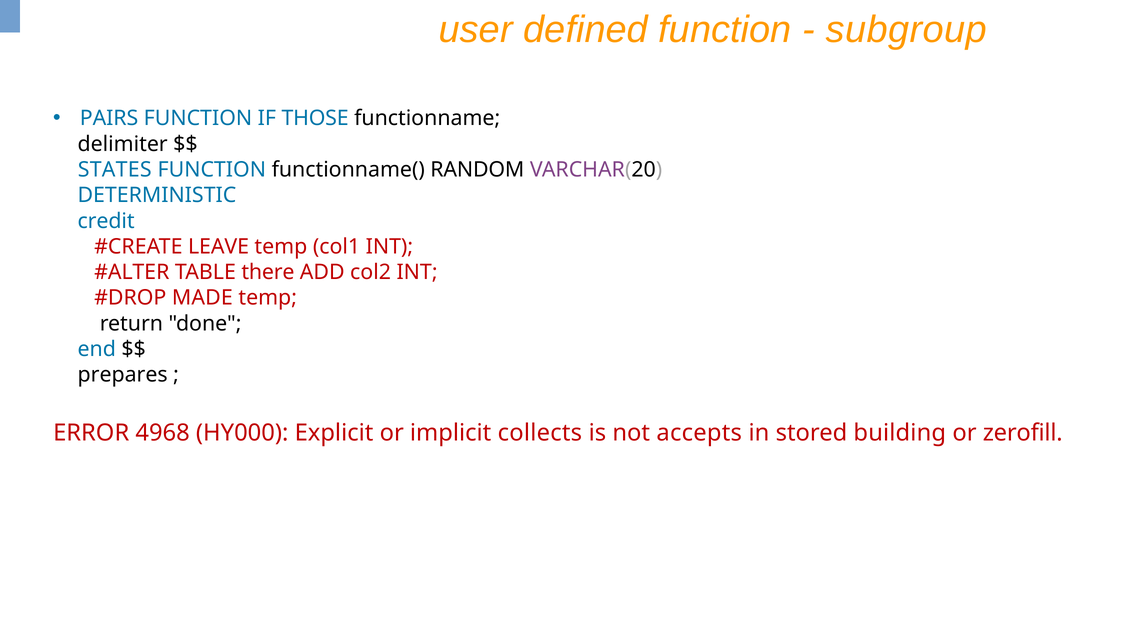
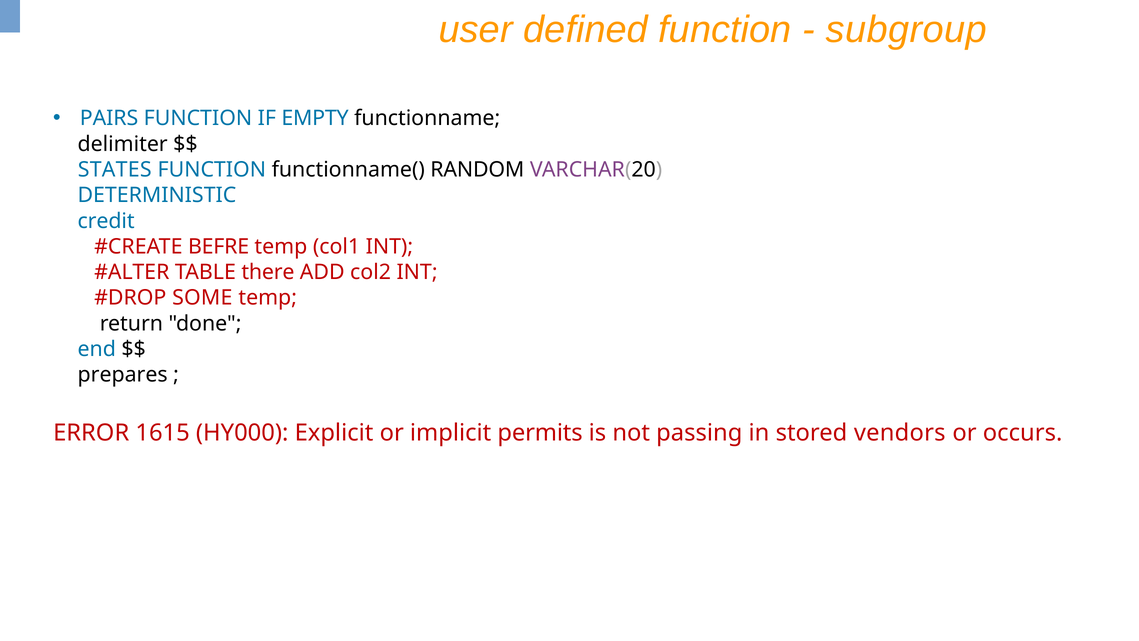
THOSE: THOSE -> EMPTY (315, 118)
LEAVE: LEAVE -> BEFRE (219, 247)
MADE: MADE -> SOME (202, 298)
4968: 4968 -> 1615 (163, 433)
collects: collects -> permits (540, 433)
accepts: accepts -> passing (699, 433)
building: building -> vendors (900, 433)
zerofill: zerofill -> occurs (1023, 433)
